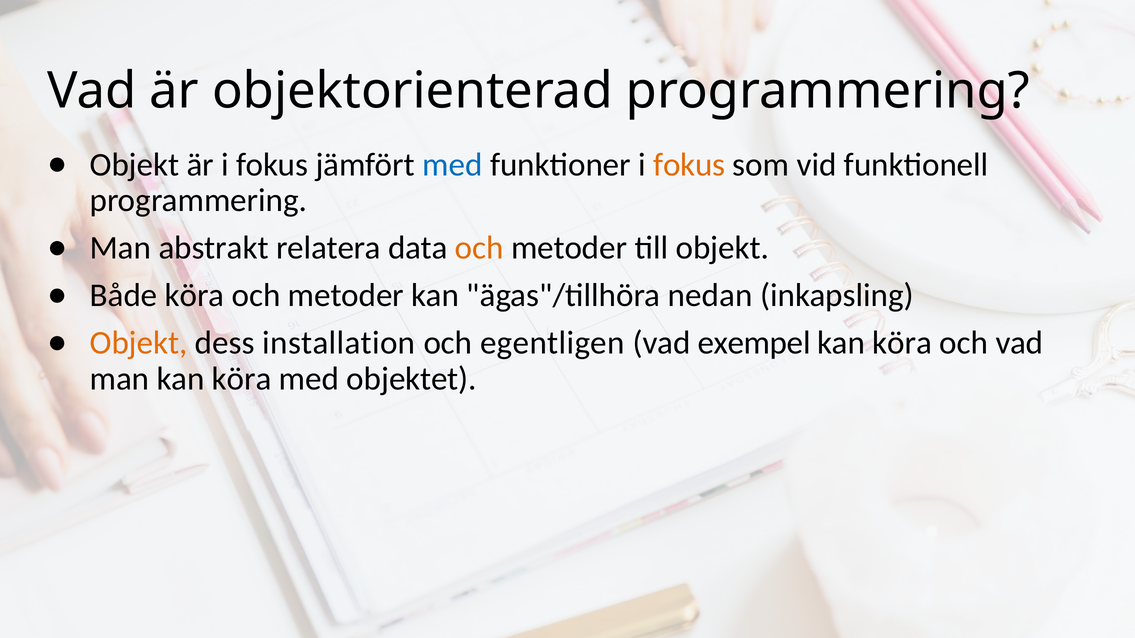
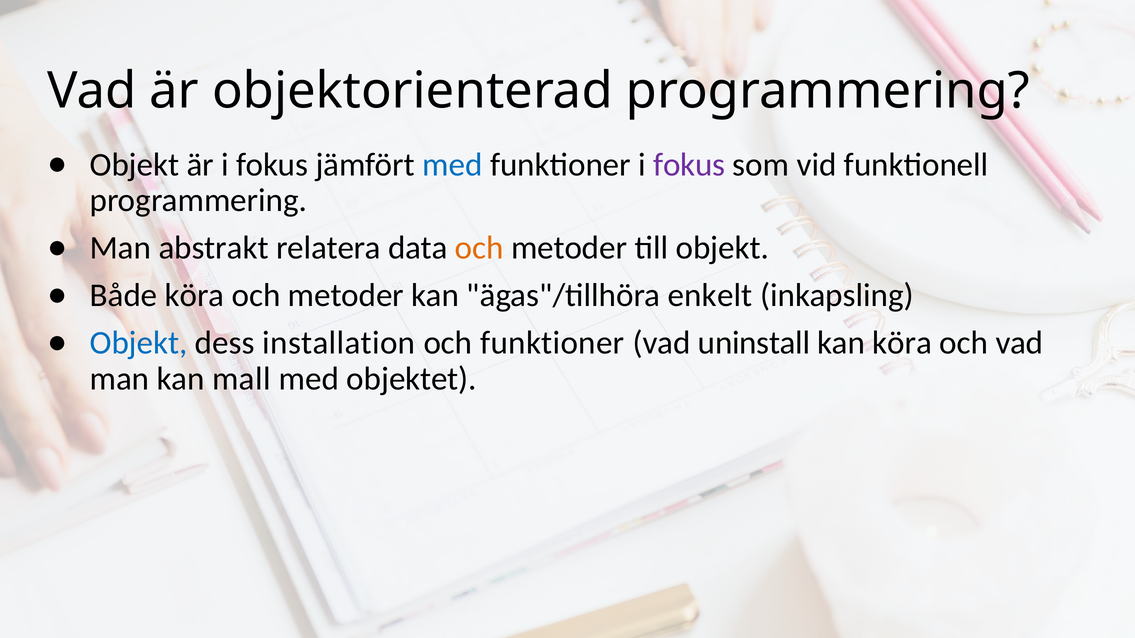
fokus colour: orange -> purple (689, 165)
nedan: nedan -> enkelt (710, 296)
Objekt colour: orange -> blue (139, 343)
och egentligen: egentligen -> funktioner (552, 343)
exempel: exempel -> uninstall (754, 343)
man kan köra: köra -> mall (241, 379)
